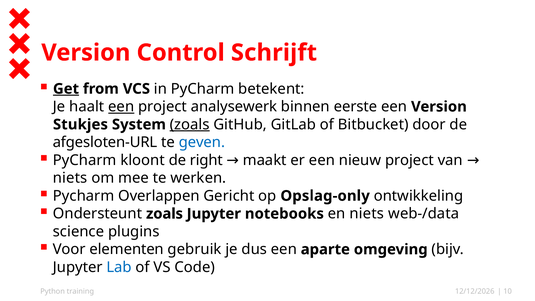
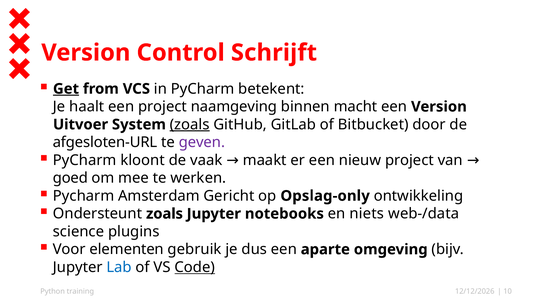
een underline: present -> none (121, 107)
analysewerk: analysewerk -> naamgeving (234, 107)
eerste: eerste -> macht (356, 107)
Stukjes: Stukjes -> Uitvoer (81, 124)
geven colour: blue -> purple (202, 142)
right: right -> vaak (206, 160)
niets: niets -> goed (70, 178)
Overlappen: Overlappen -> Amsterdam (159, 196)
Code underline: none -> present (195, 267)
